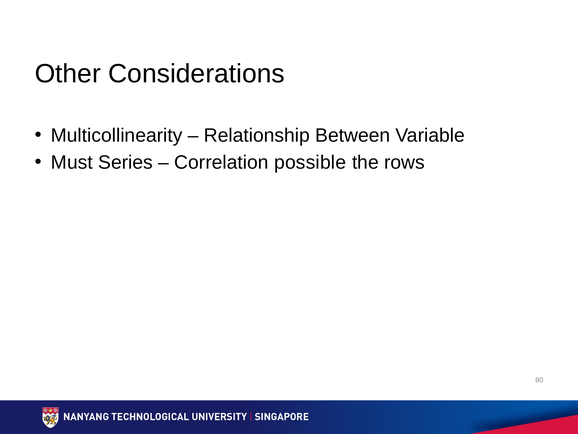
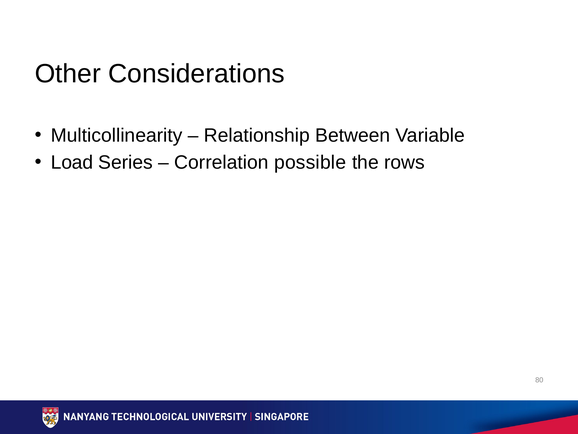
Must: Must -> Load (72, 162)
